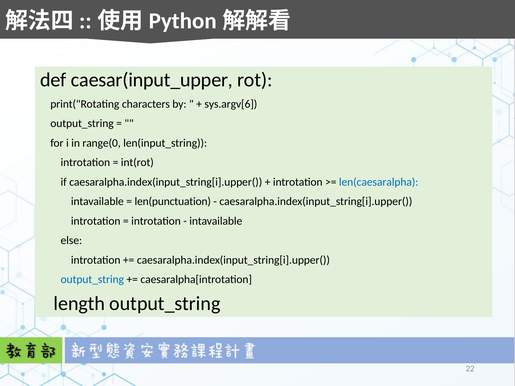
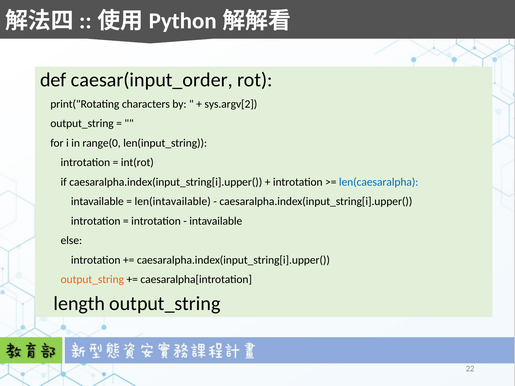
caesar(input_upper: caesar(input_upper -> caesar(input_order (152, 80)
sys.argv[6: sys.argv[6 -> sys.argv[2 (231, 104)
len(punctuation: len(punctuation -> len(intavailable (173, 202)
output_string colour: blue -> orange (92, 280)
